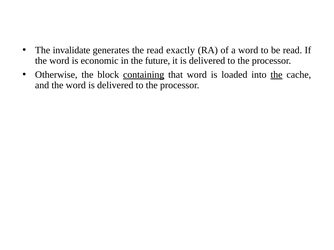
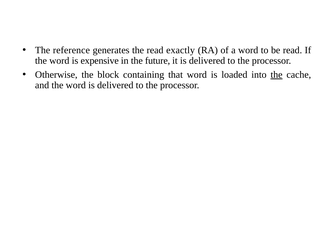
invalidate: invalidate -> reference (71, 50)
economic: economic -> expensive (100, 61)
containing underline: present -> none (144, 75)
